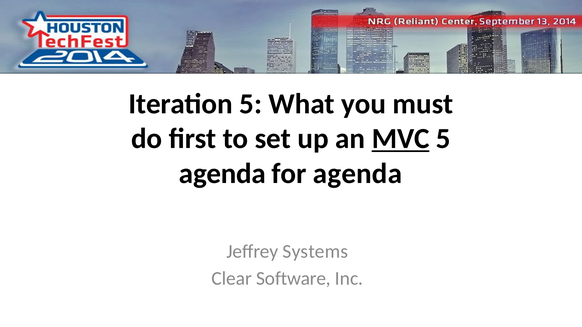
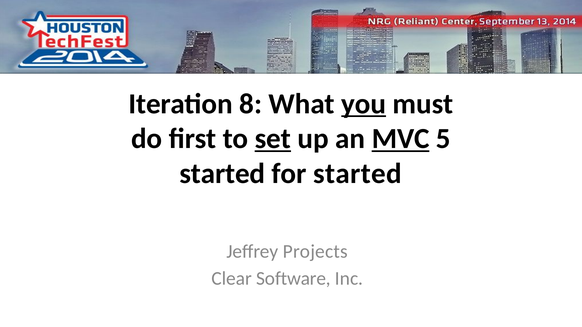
Iteration 5: 5 -> 8 (251, 104)
you underline: none -> present (364, 104)
set underline: none -> present (273, 139)
agenda: agenda -> started (222, 174)
for agenda: agenda -> started (357, 174)
Systems: Systems -> Projects (315, 252)
